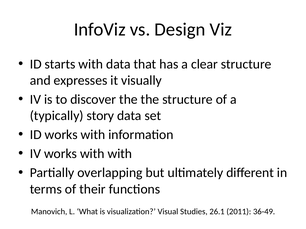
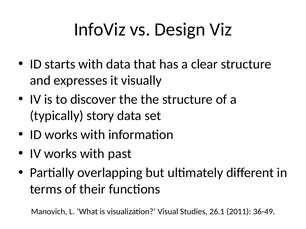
with with: with -> past (120, 154)
